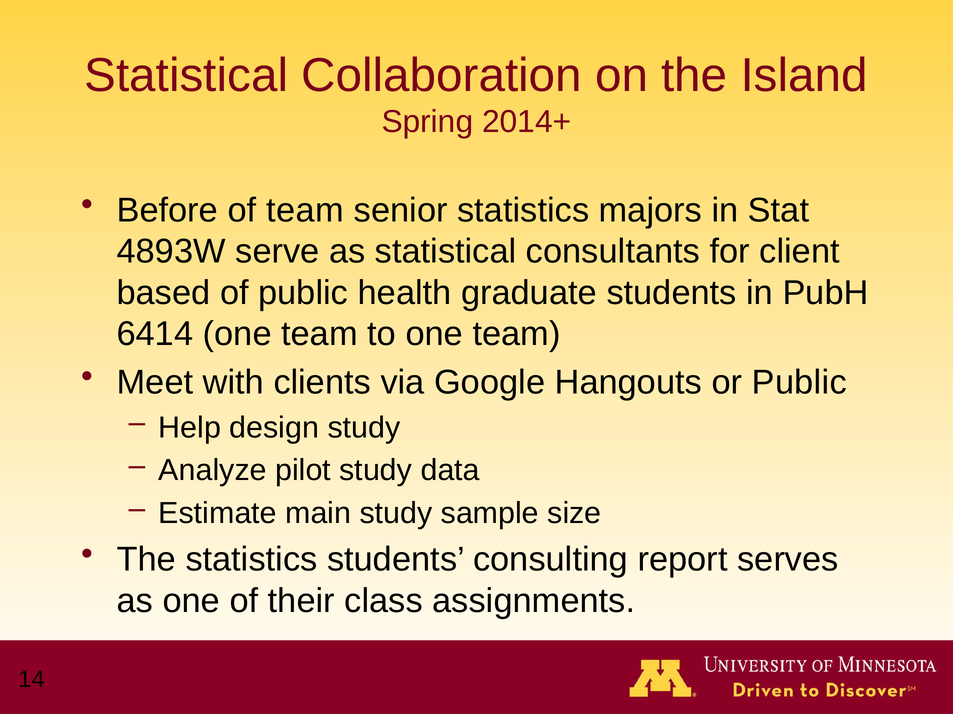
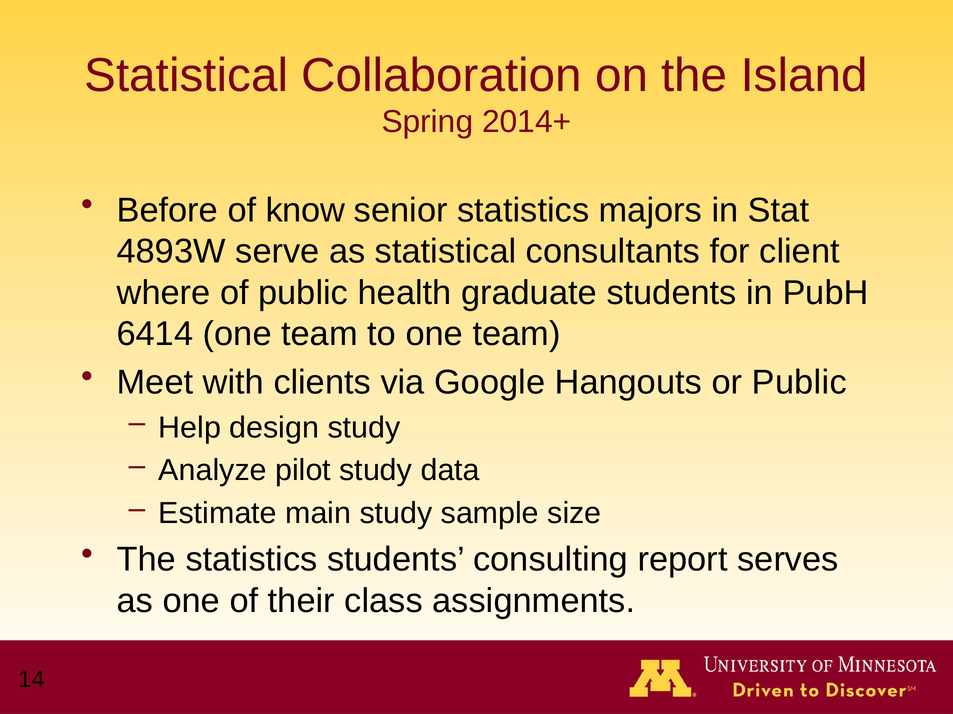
of team: team -> know (305, 210)
based: based -> where (164, 293)
